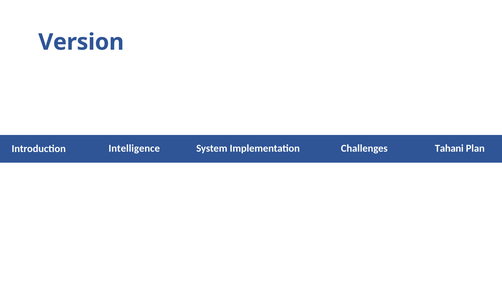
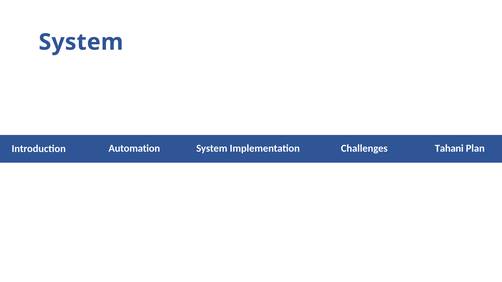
Version: Version -> System (81, 42)
Intelligence: Intelligence -> Automation (134, 149)
